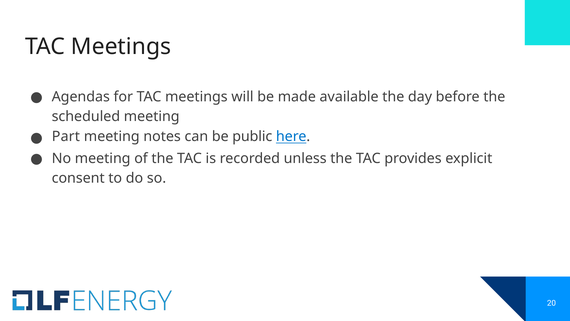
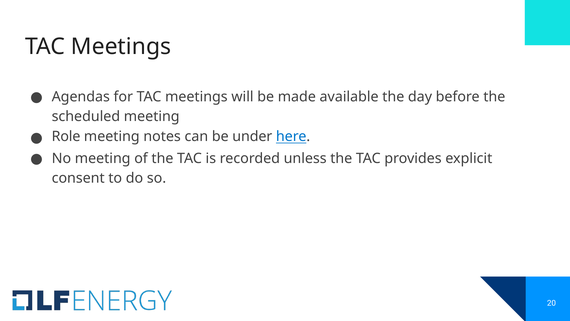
Part: Part -> Role (66, 136)
public: public -> under (252, 136)
